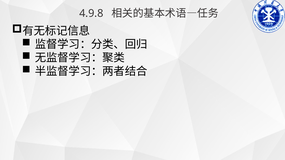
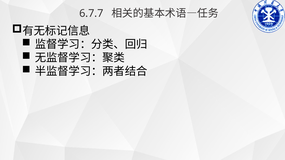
4.9.8: 4.9.8 -> 6.7.7 (91, 13)
